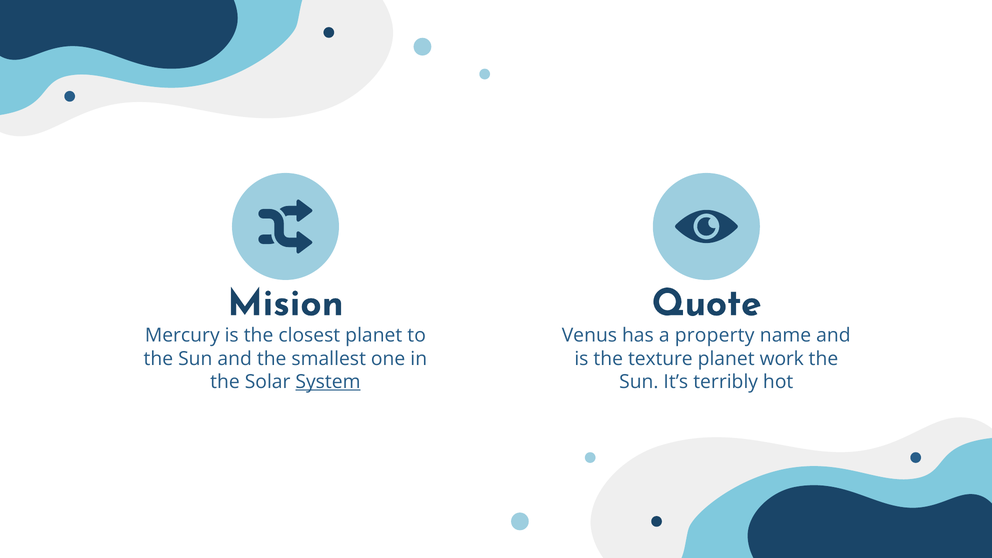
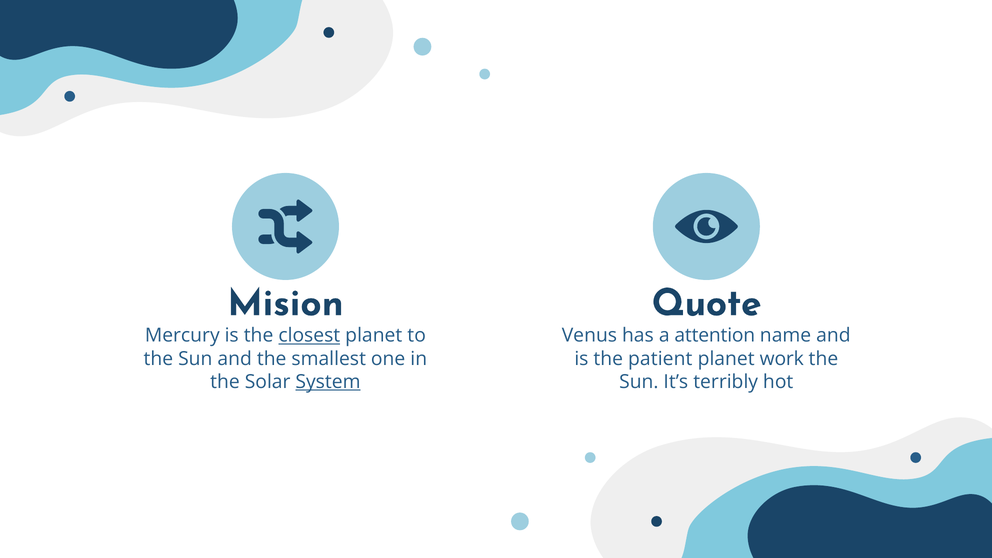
closest underline: none -> present (309, 336)
property: property -> attention (715, 336)
texture: texture -> patient (660, 359)
